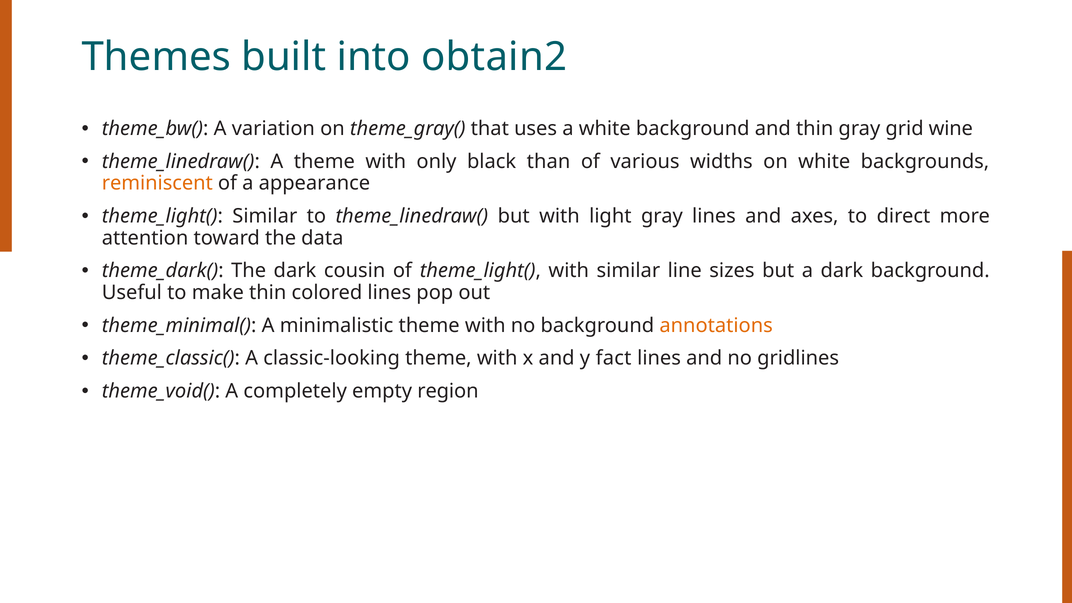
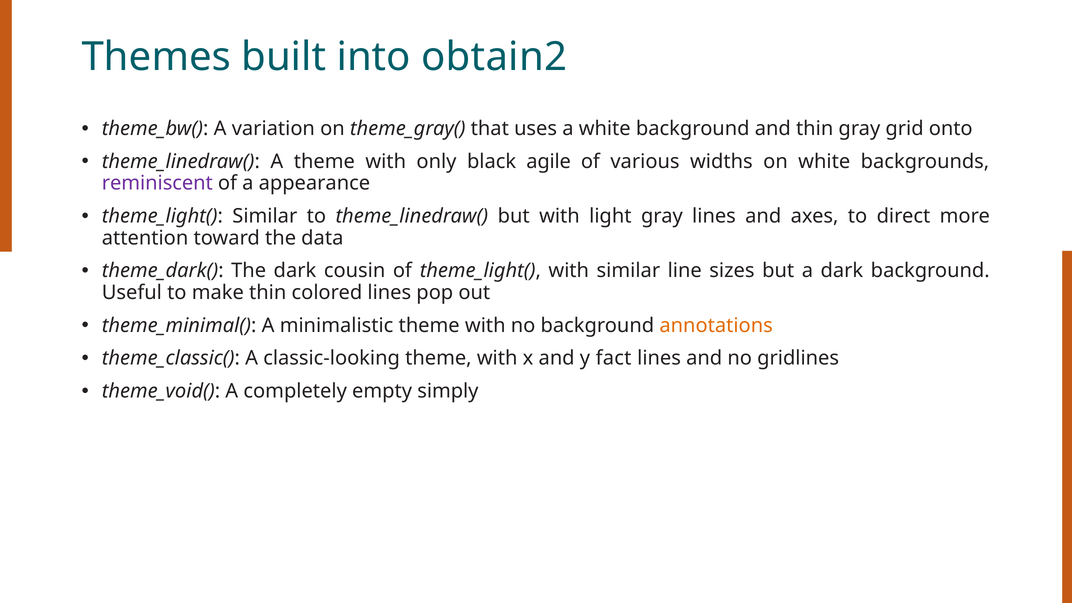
wine: wine -> onto (951, 129)
than: than -> agile (549, 162)
reminiscent colour: orange -> purple (157, 183)
region: region -> simply (448, 391)
